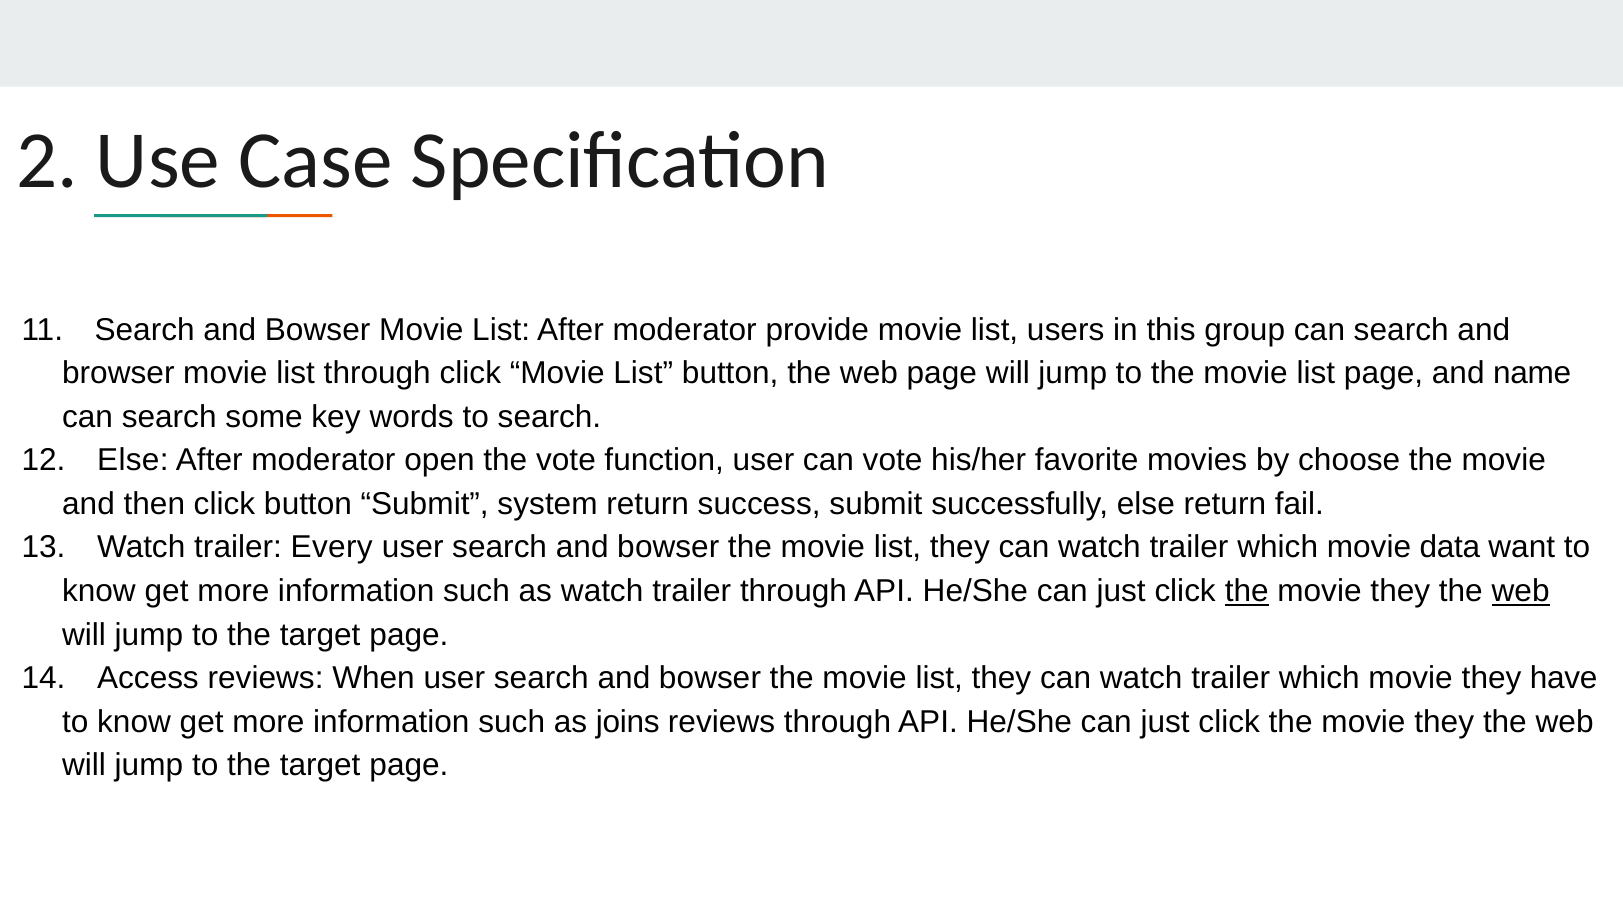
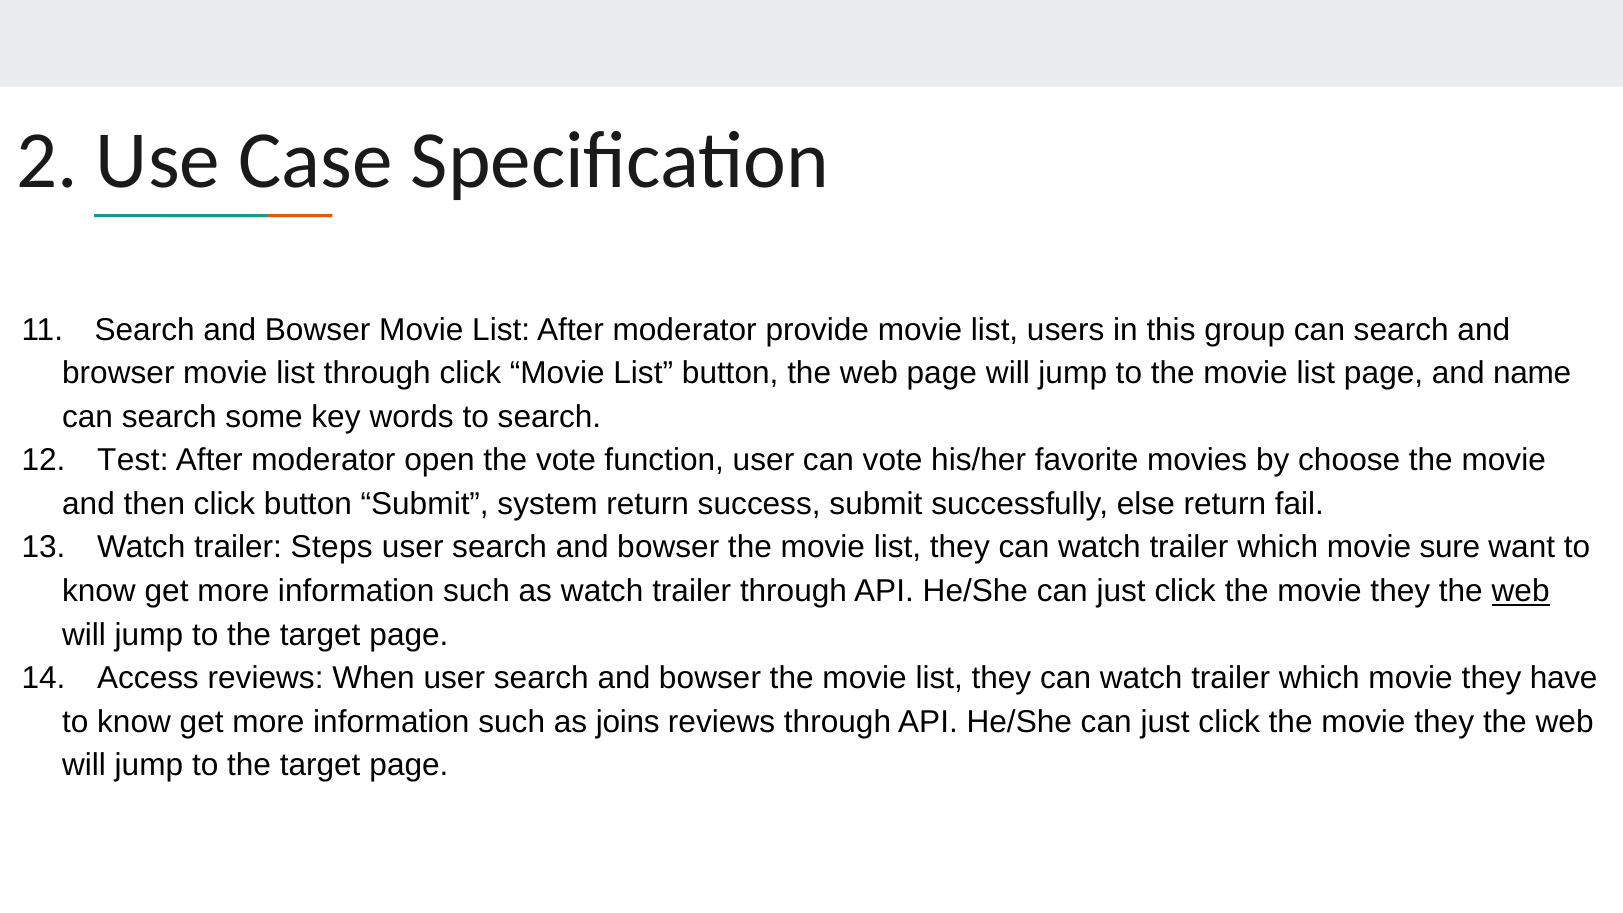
12 Else: Else -> Test (133, 461)
Every: Every -> Steps (332, 548)
data: data -> sure (1450, 548)
the underline: present -> none (1247, 591)
